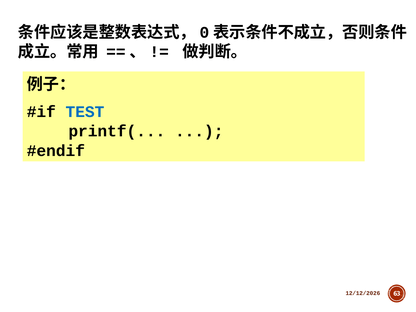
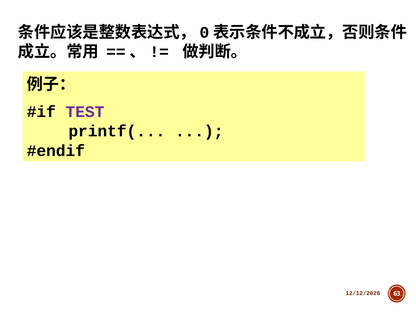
TEST colour: blue -> purple (85, 112)
